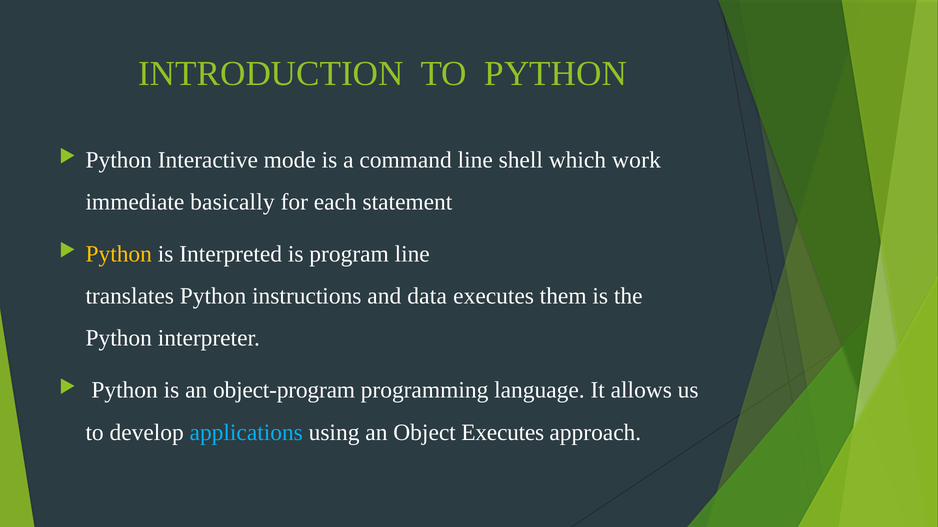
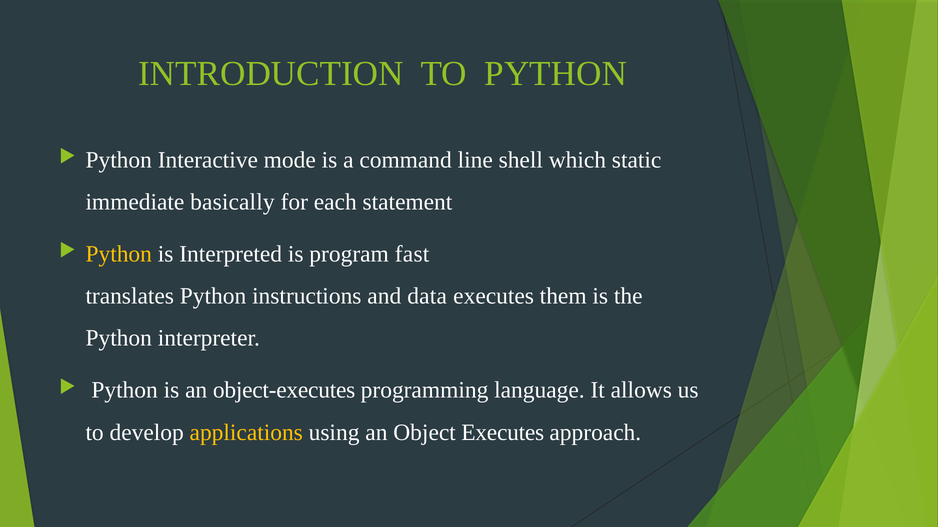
work: work -> static (637, 160)
program line: line -> fast (412, 254)
object-program: object-program -> object-executes (284, 391)
applications colour: light blue -> yellow (246, 433)
